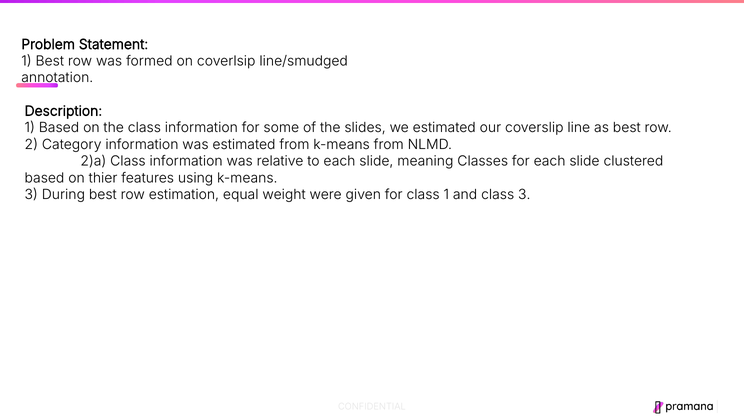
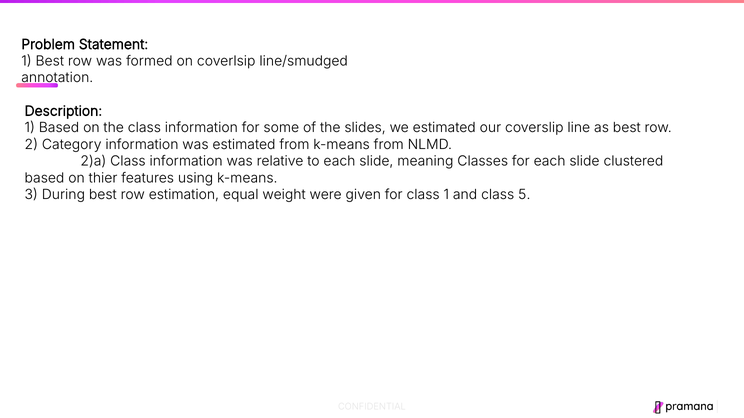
class 3: 3 -> 5 (524, 195)
